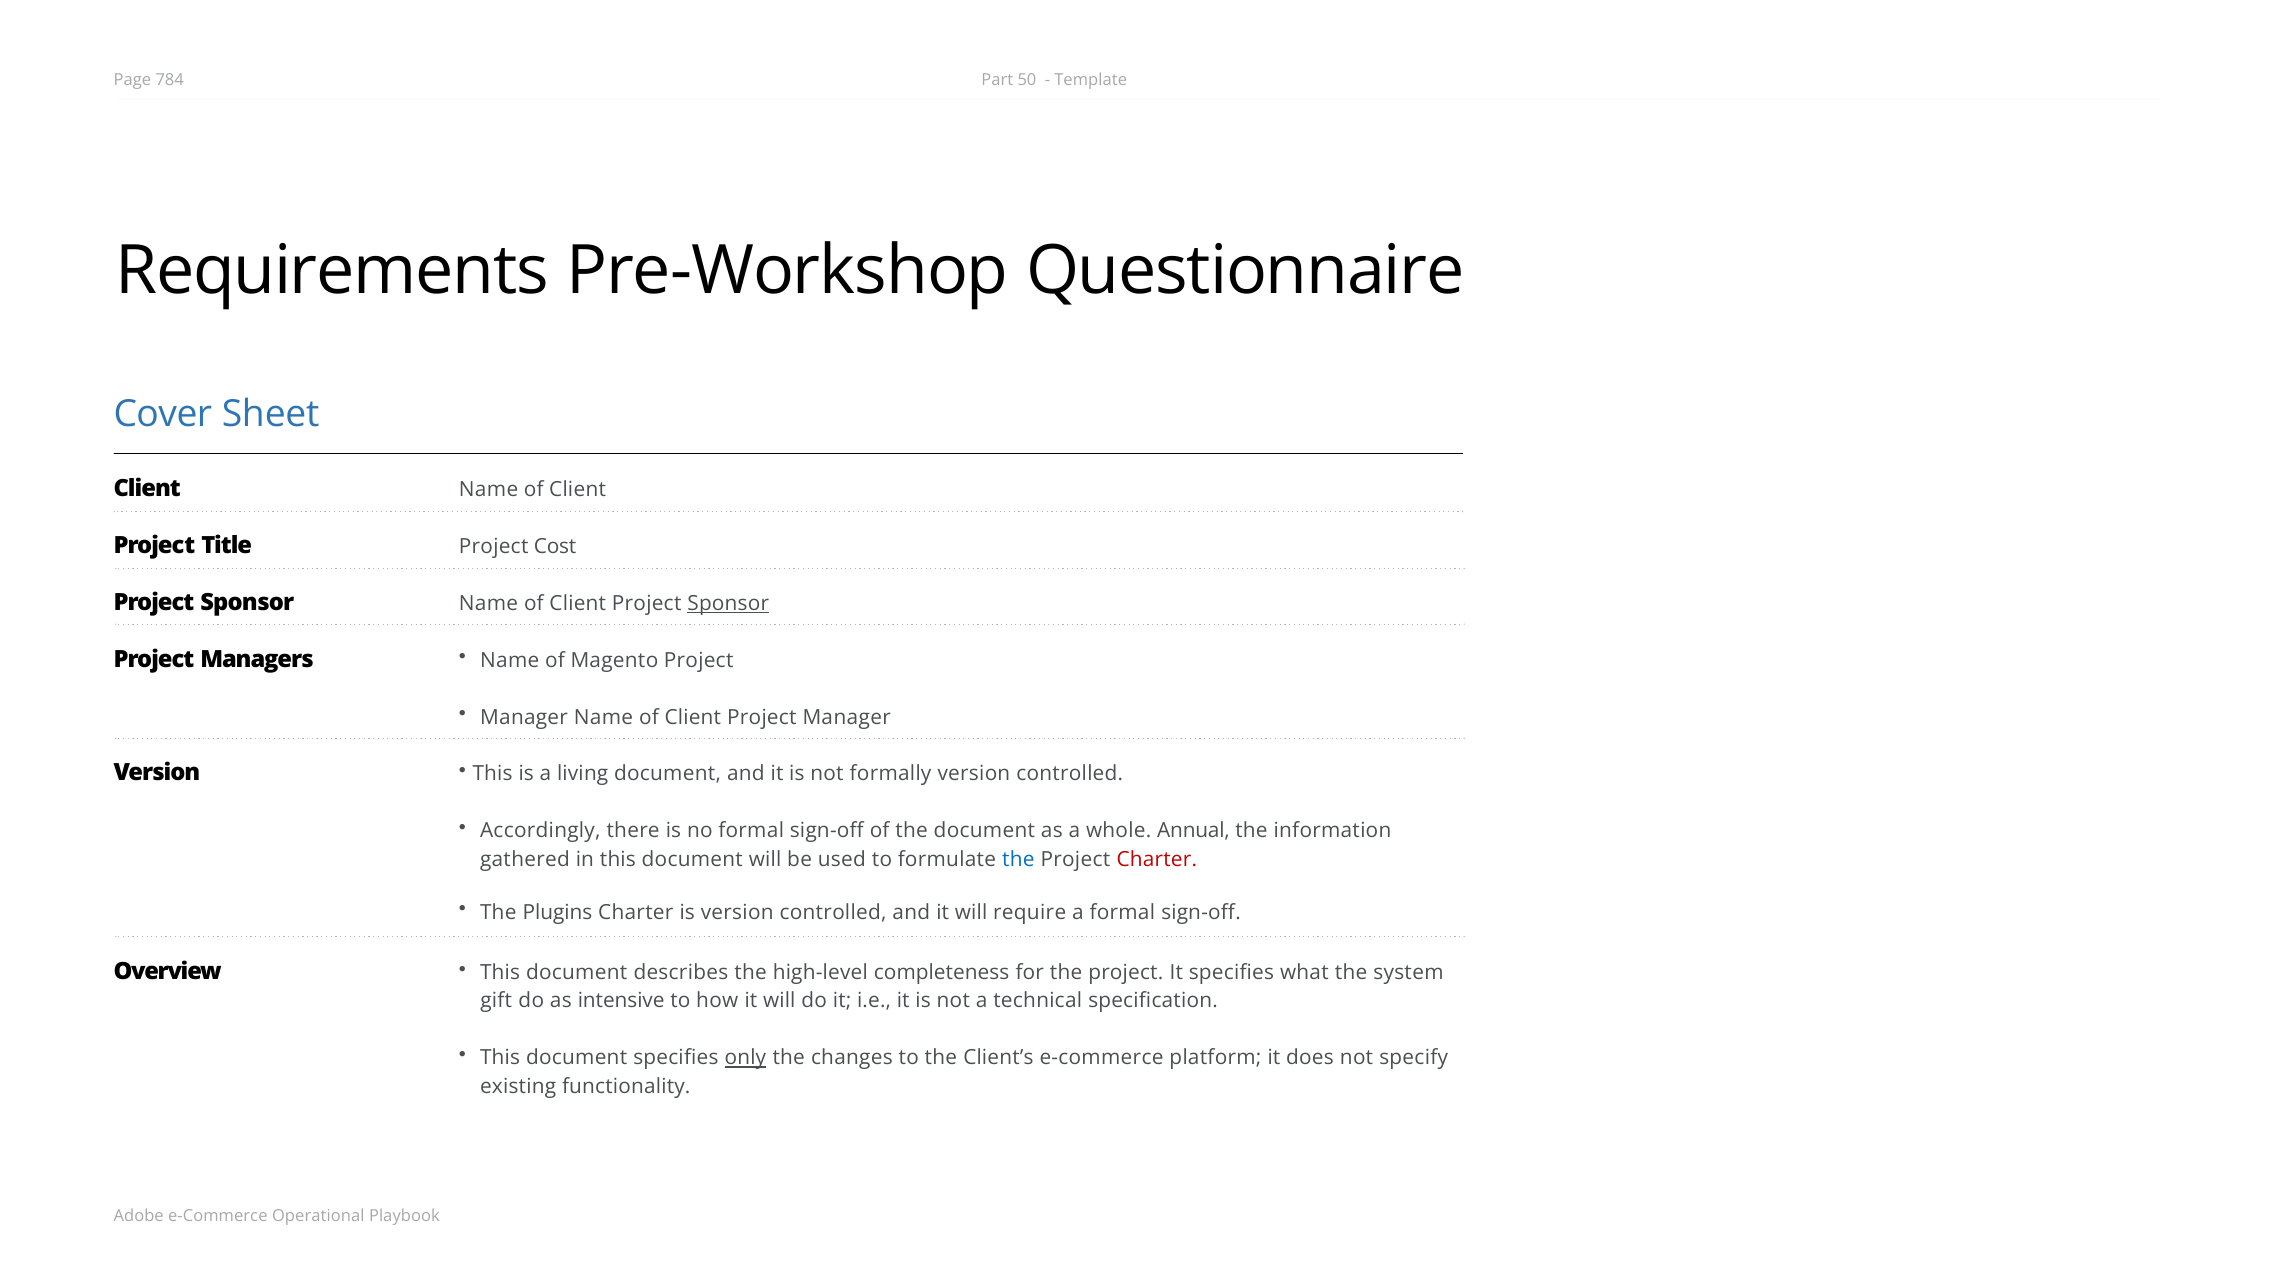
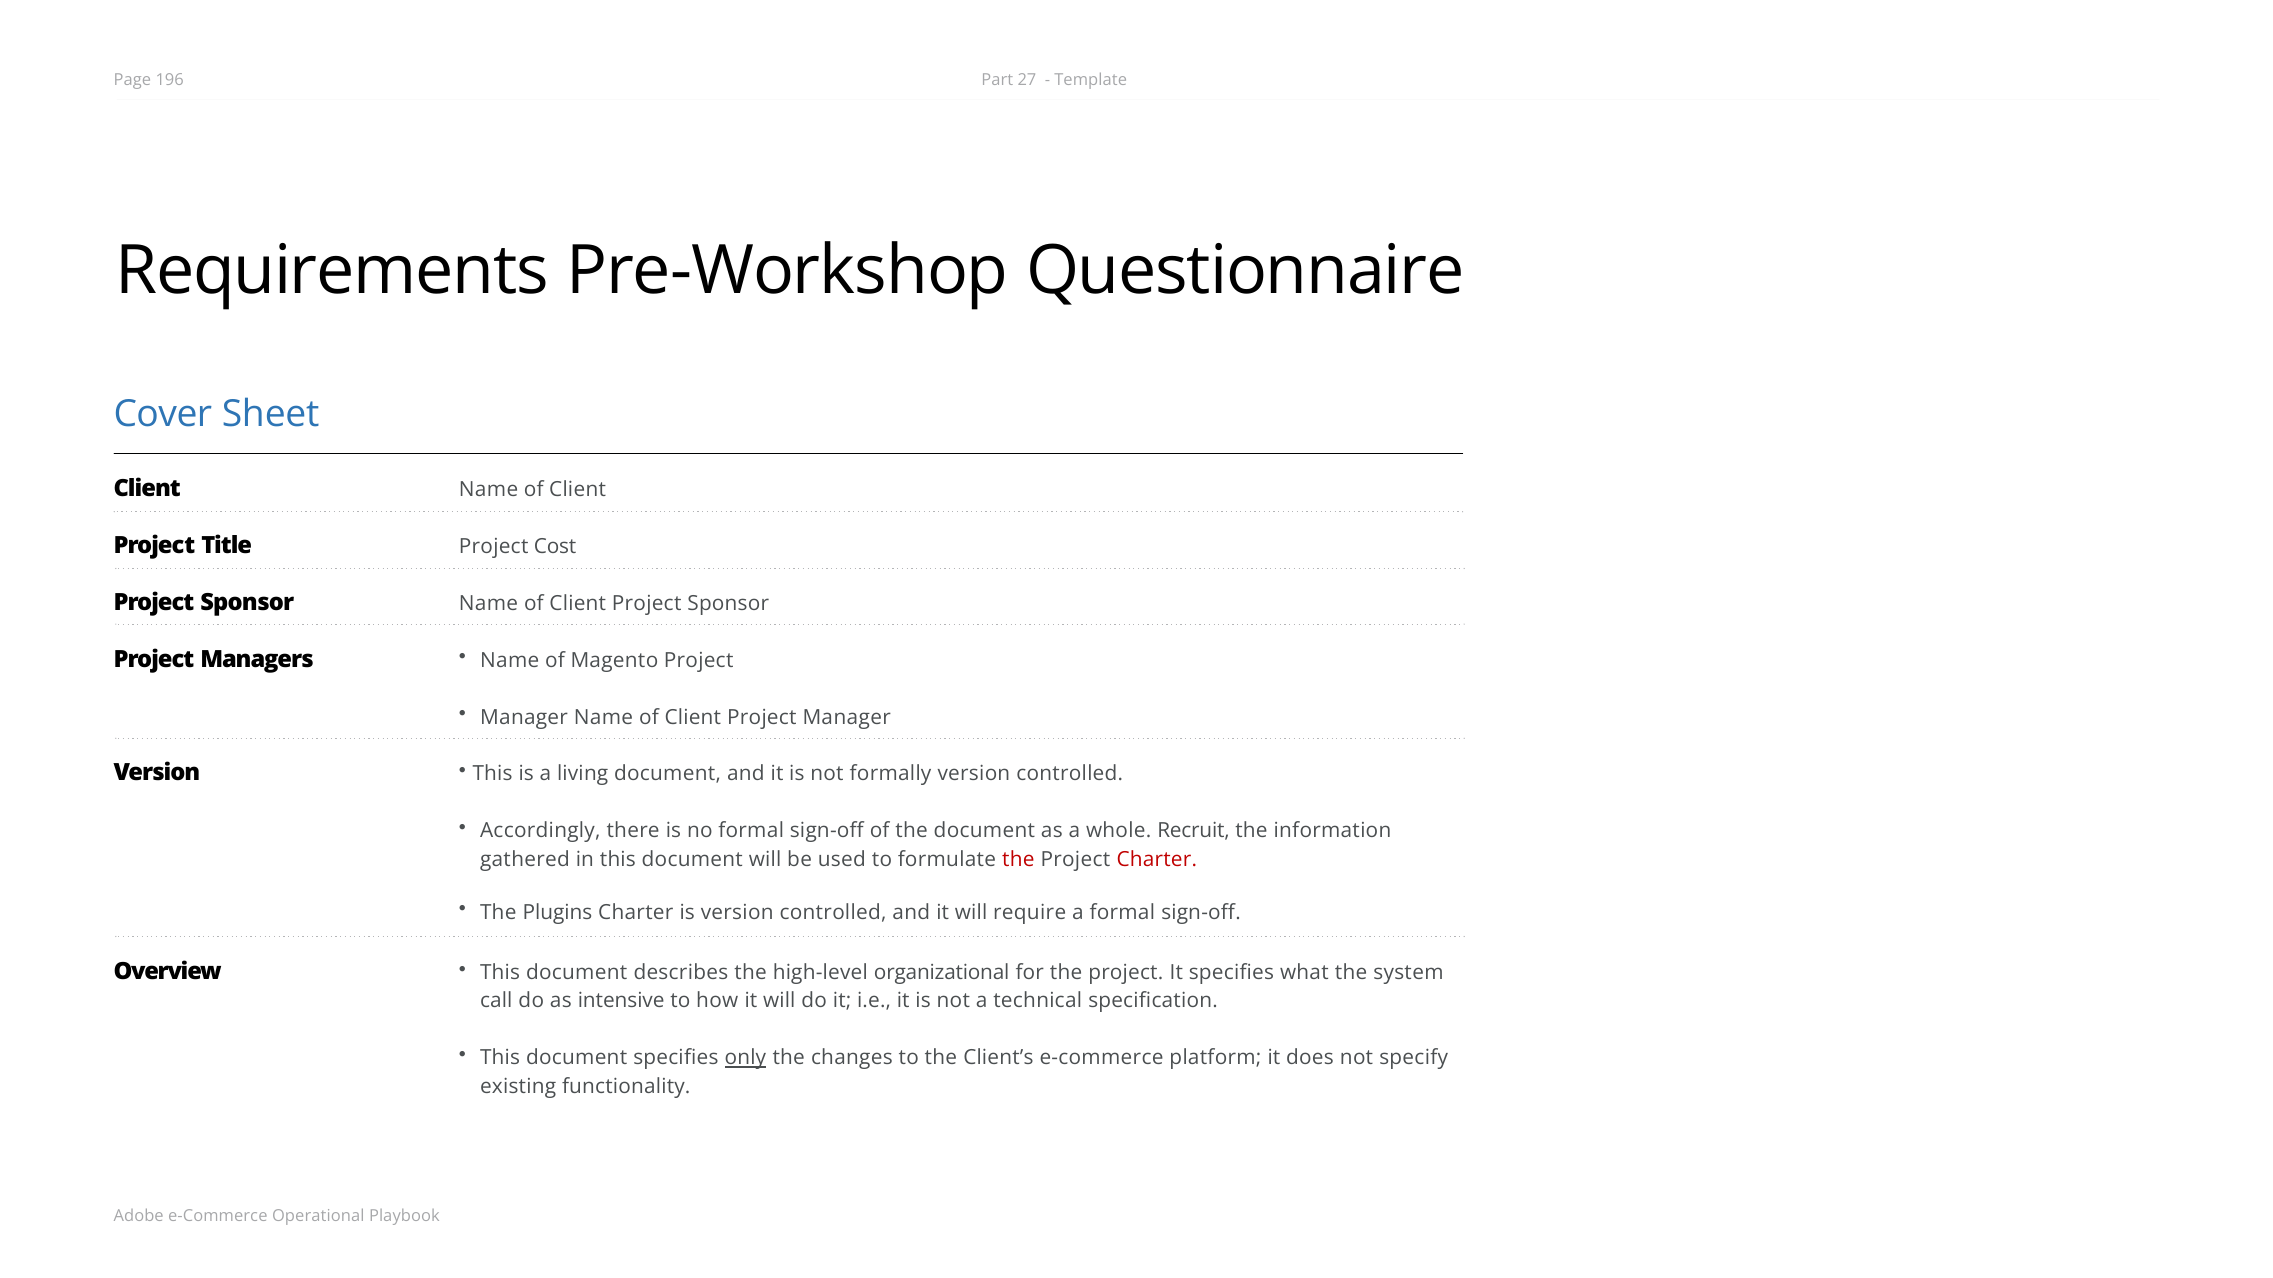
784: 784 -> 196 (170, 80)
50: 50 -> 27 (1027, 80)
Sponsor underline: present -> none (728, 604)
Annual: Annual -> Recruit (1193, 831)
the colour: blue -> red (1018, 860)
completeness: completeness -> organizational (942, 973)
gift: gift -> call (496, 1001)
